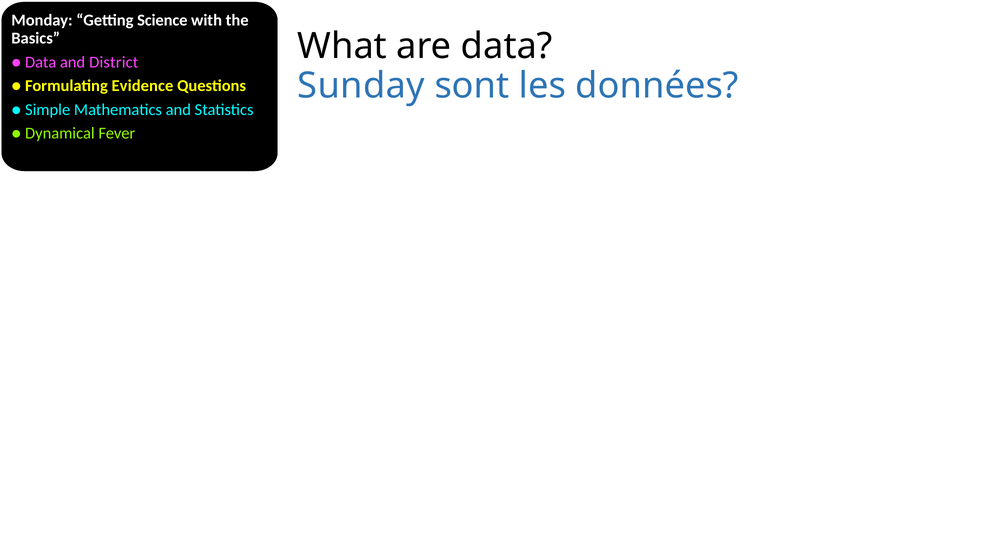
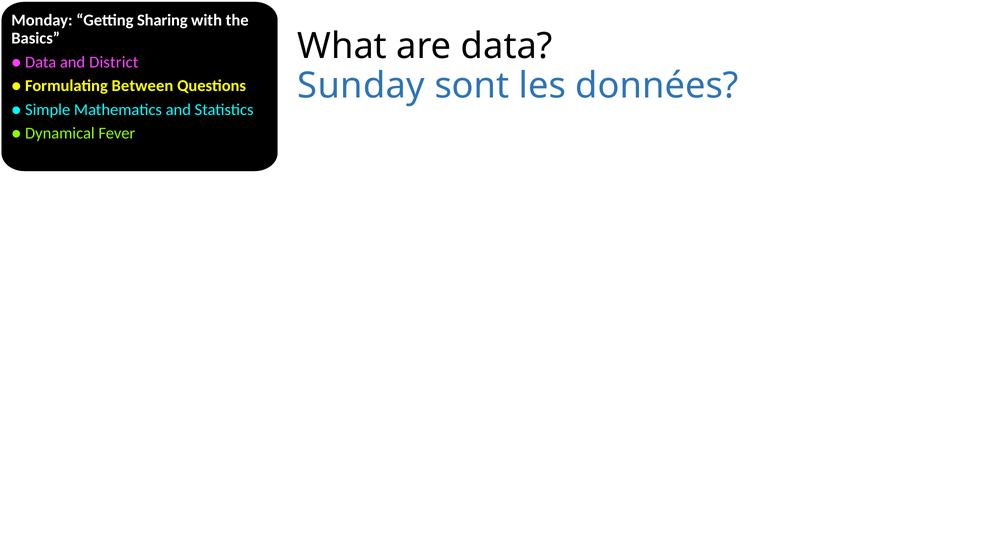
Science: Science -> Sharing (162, 20)
Evidence: Evidence -> Between (142, 86)
